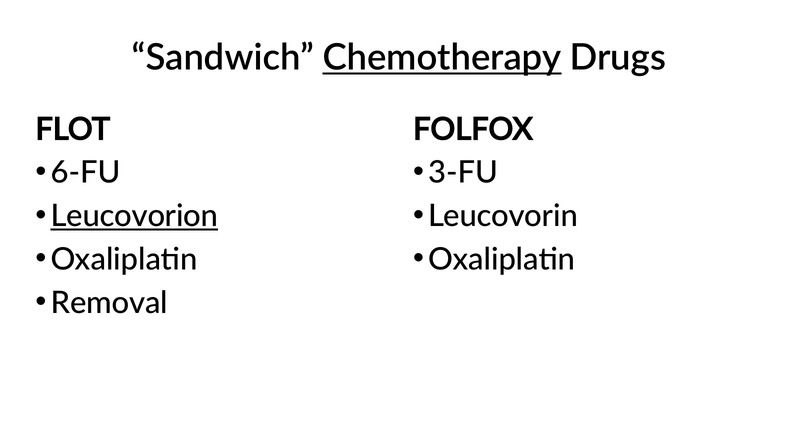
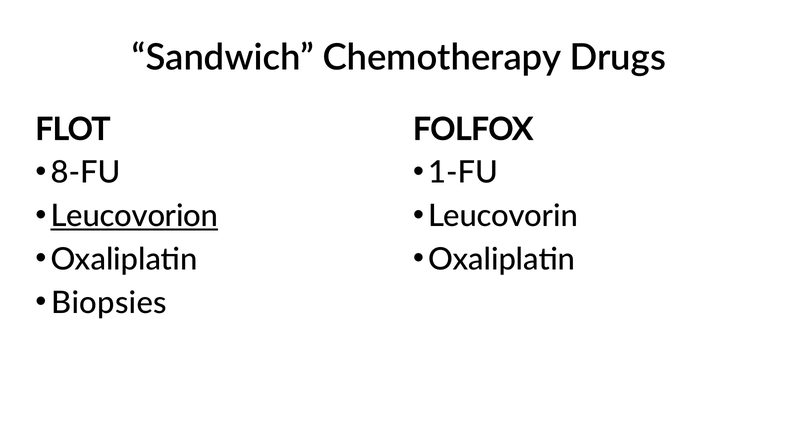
Chemotherapy underline: present -> none (442, 58)
6-FU: 6-FU -> 8-FU (86, 173)
3-FU: 3-FU -> 1-FU (463, 173)
Removal: Removal -> Biopsies (109, 303)
